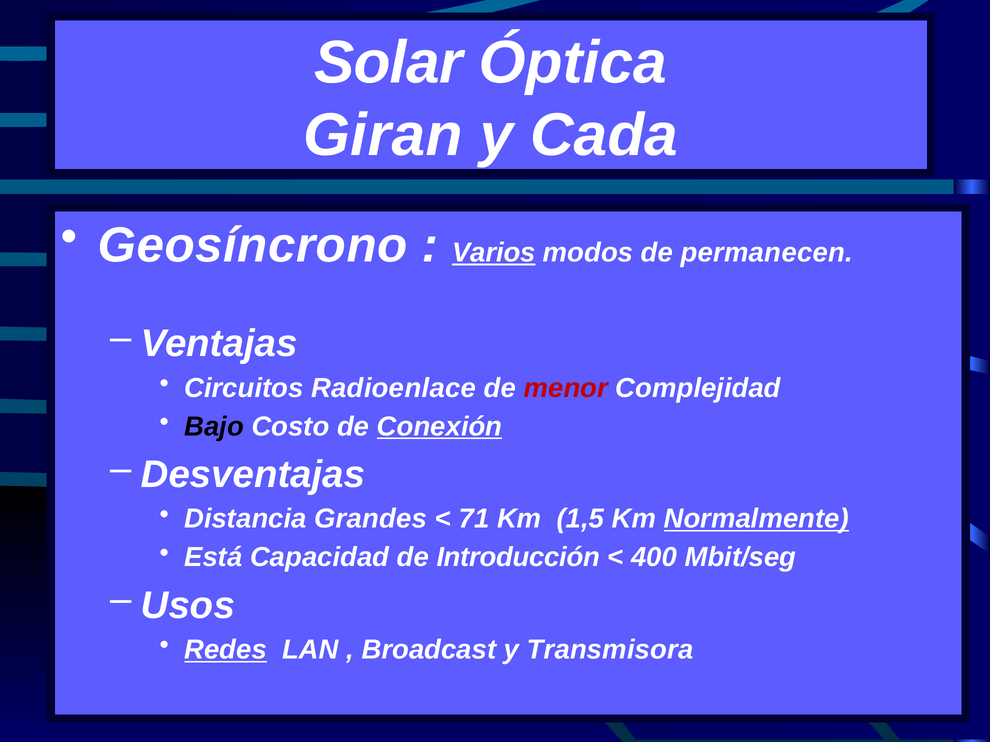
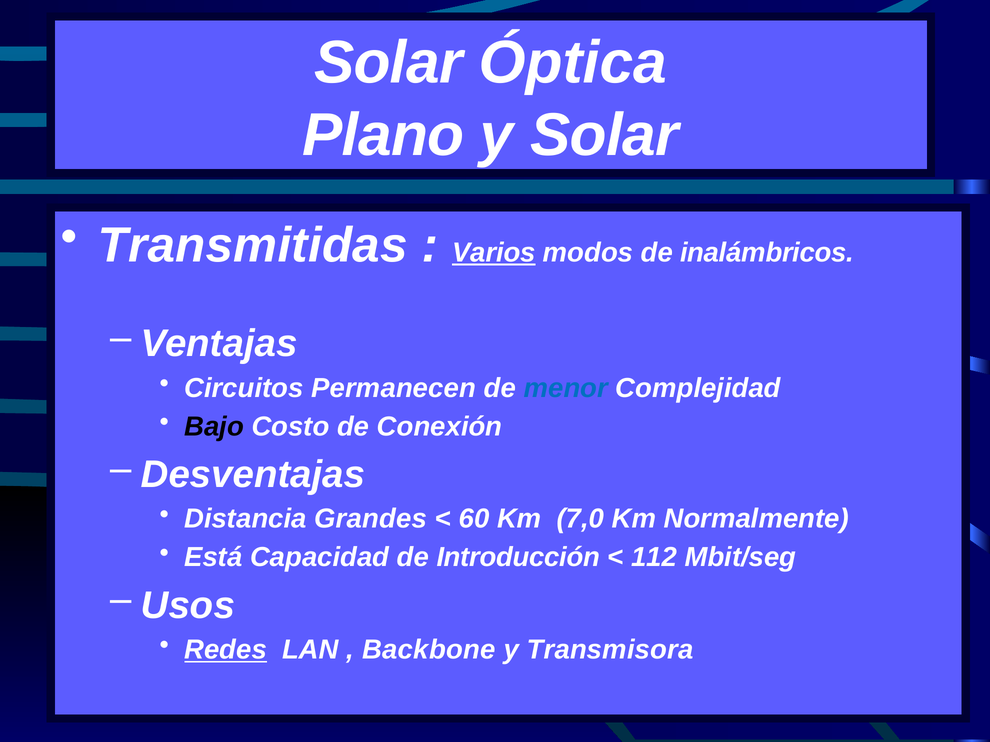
Giran: Giran -> Plano (383, 135)
y Cada: Cada -> Solar (604, 135)
Geosíncrono: Geosíncrono -> Transmitidas (253, 246)
permanecen: permanecen -> inalámbricos (767, 253)
Radioenlace: Radioenlace -> Permanecen (394, 388)
menor colour: red -> blue (566, 388)
Conexión underline: present -> none (440, 427)
71: 71 -> 60 (474, 519)
1,5: 1,5 -> 7,0 (580, 519)
Normalmente underline: present -> none (756, 519)
400: 400 -> 112 (654, 558)
Broadcast: Broadcast -> Backbone (429, 650)
